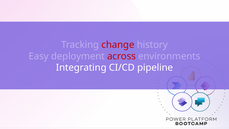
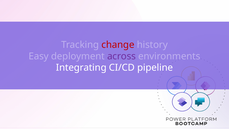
across colour: red -> purple (121, 56)
